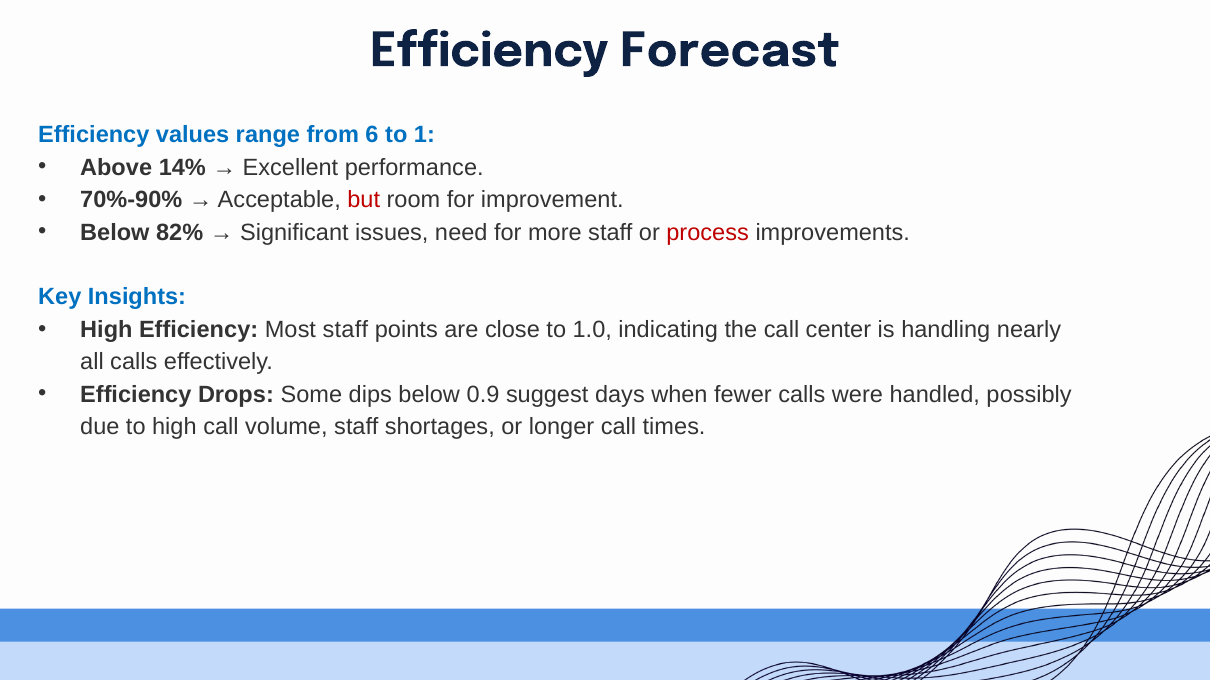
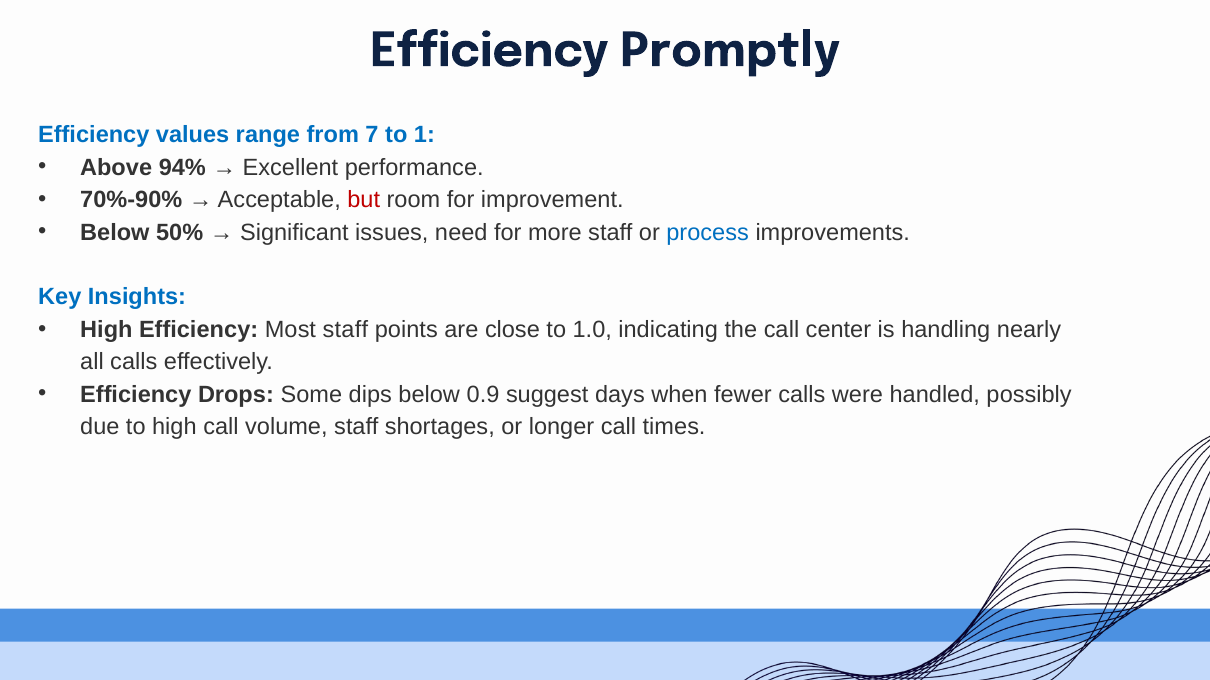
Forecast: Forecast -> Promptly (730, 51)
6: 6 -> 7 (372, 135)
14%: 14% -> 94% (182, 168)
82%: 82% -> 50% (180, 233)
process colour: red -> blue (708, 233)
